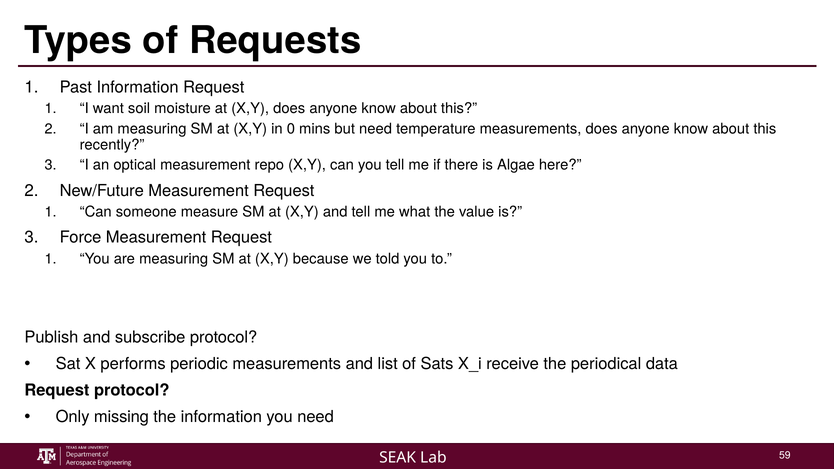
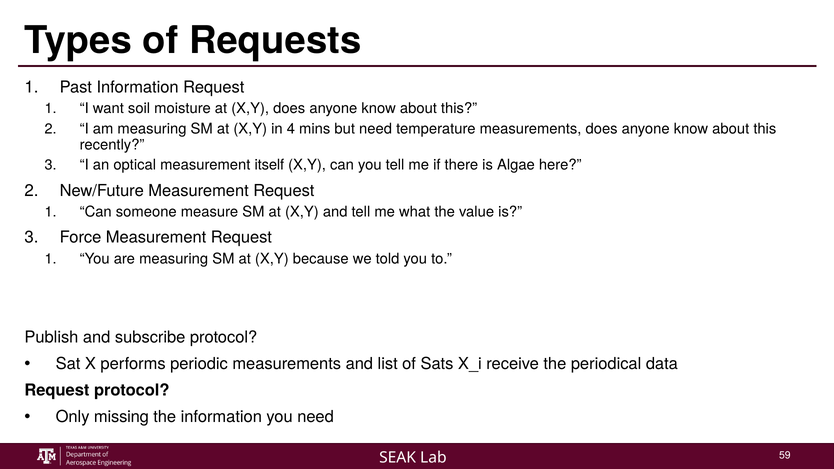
0: 0 -> 4 (291, 129)
repo: repo -> itself (269, 165)
